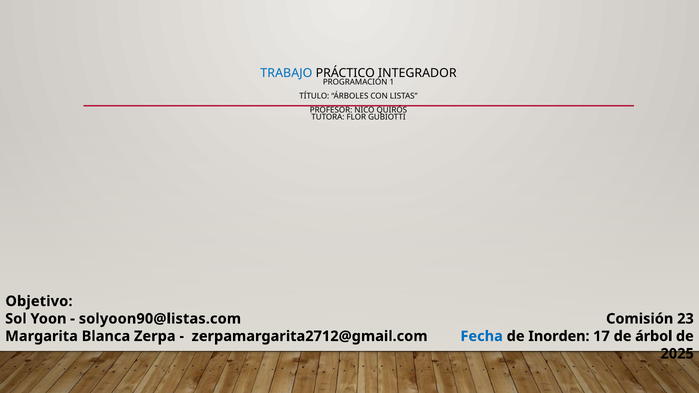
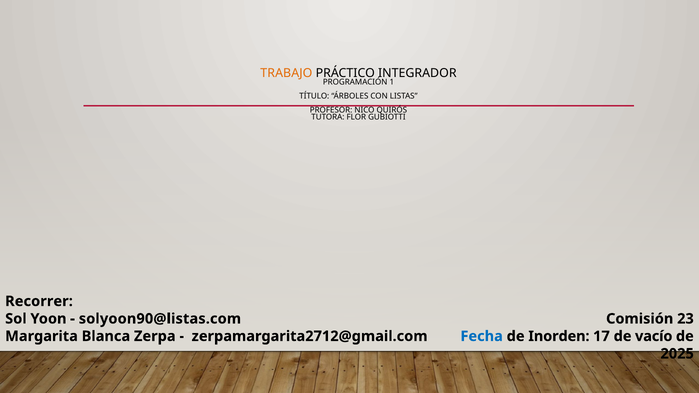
TRABAJO colour: blue -> orange (286, 73)
Objetivo: Objetivo -> Recorrer (39, 301)
árbol: árbol -> vacío (654, 336)
